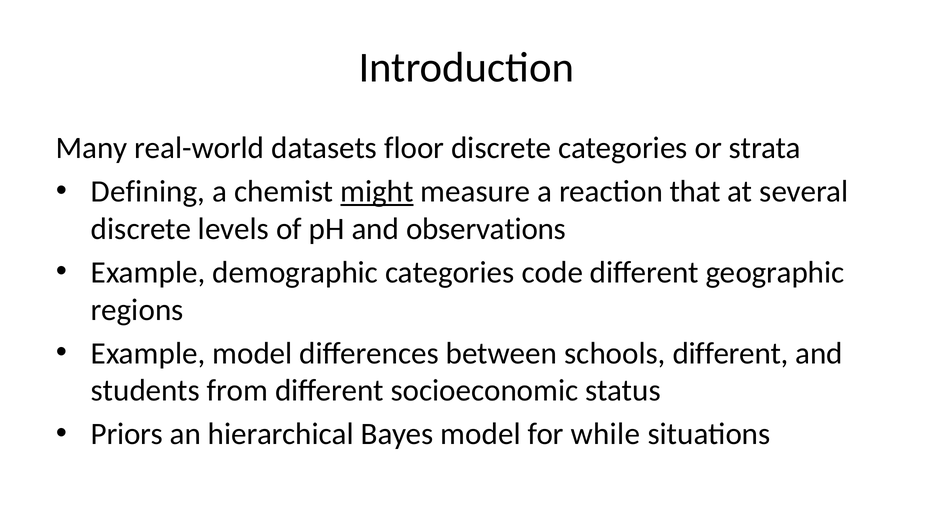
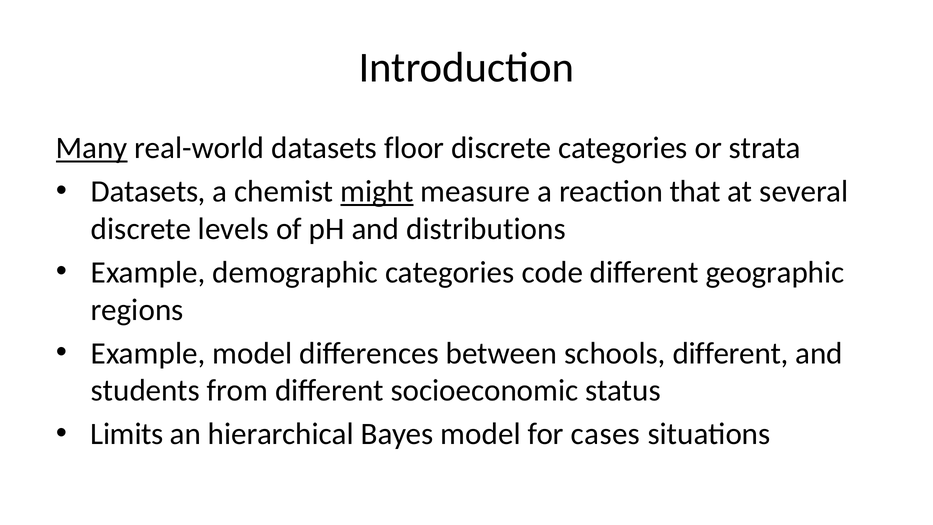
Many underline: none -> present (92, 148)
Defining: Defining -> Datasets (148, 192)
observations: observations -> distributions (486, 229)
Priors: Priors -> Limits (127, 434)
while: while -> cases (605, 434)
